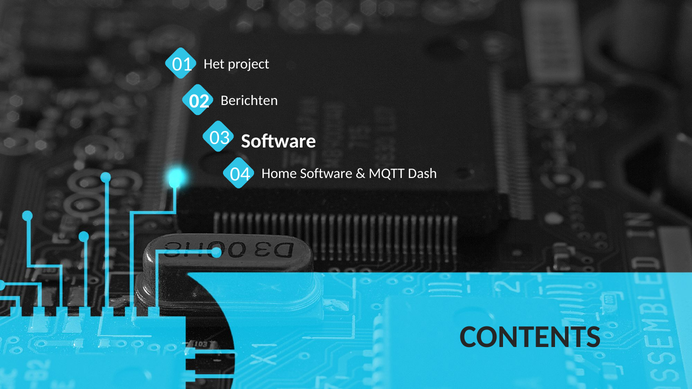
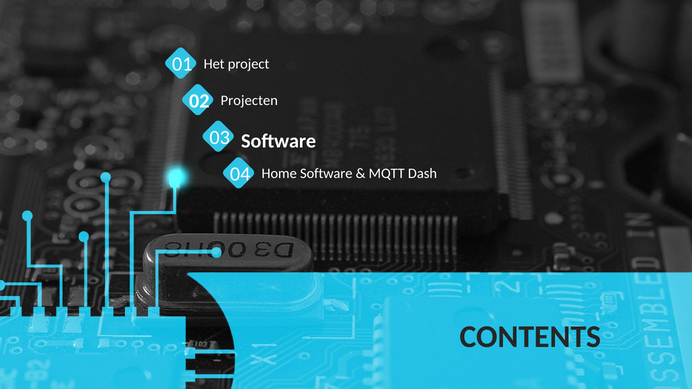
Berichten: Berichten -> Projecten (249, 101)
